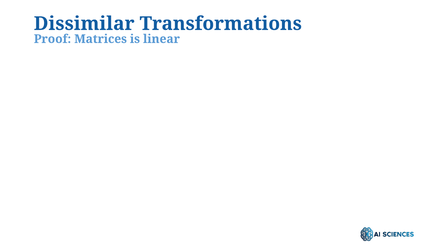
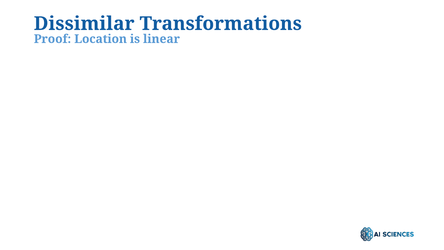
Matrices: Matrices -> Location (101, 39)
